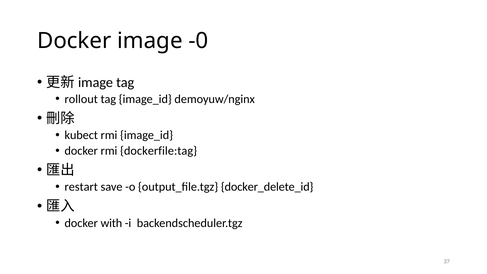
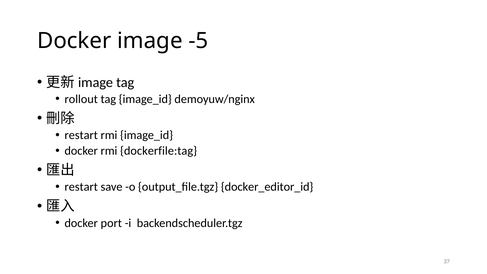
-0: -0 -> -5 (198, 41)
kubect: kubect -> restart (81, 135)
docker_delete_id: docker_delete_id -> docker_editor_id (267, 187)
with: with -> port (111, 223)
